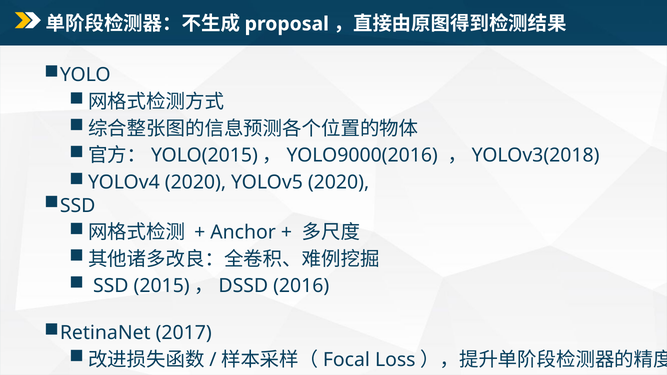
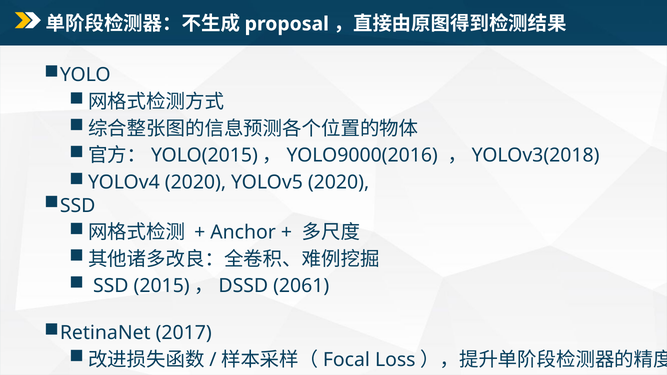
2016: 2016 -> 2061 (301, 286)
